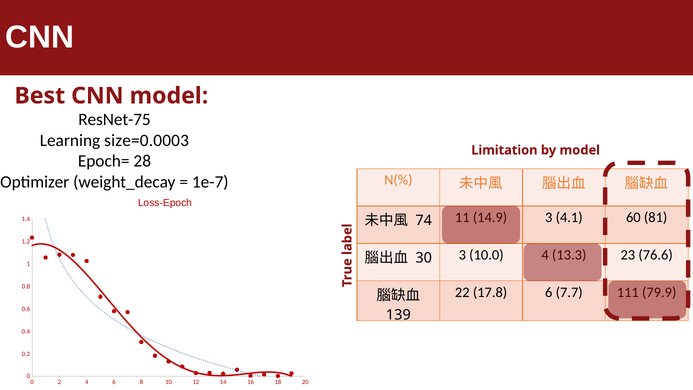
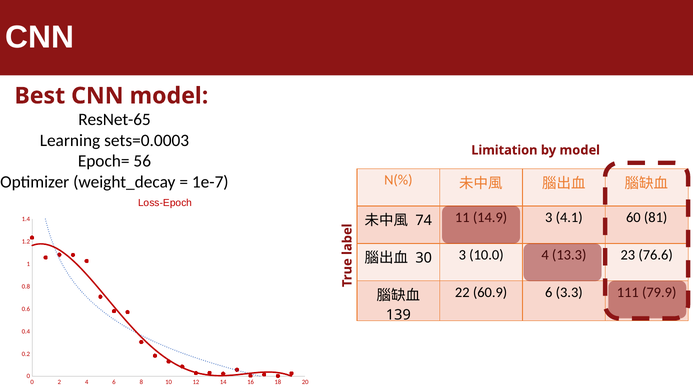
ResNet-75: ResNet-75 -> ResNet-65 (115, 120)
size=0.0003: size=0.0003 -> sets=0.0003 (147, 140)
28: 28 -> 56 (142, 161)
17.8: 17.8 -> 60.9 (490, 292)
7.7: 7.7 -> 3.3 (569, 292)
